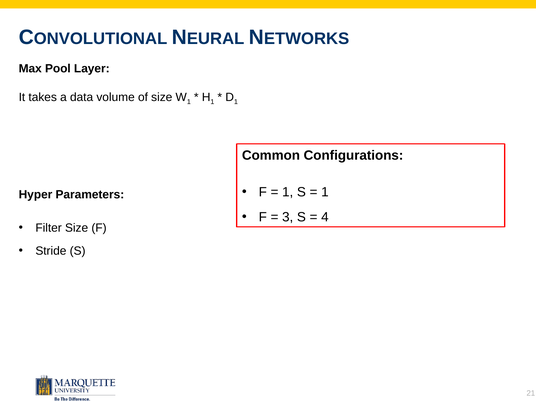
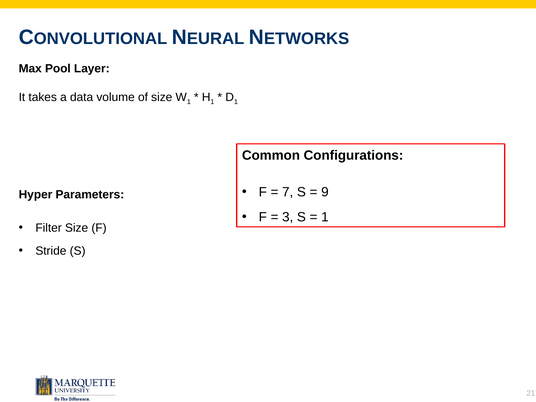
1: 1 -> 7 (288, 192)
1: 1 -> 9 (325, 192)
4: 4 -> 1 (325, 217)
